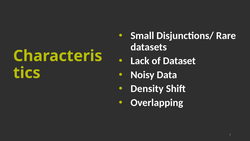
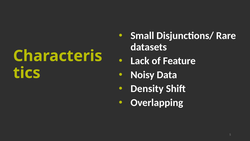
Dataset: Dataset -> Feature (179, 61)
